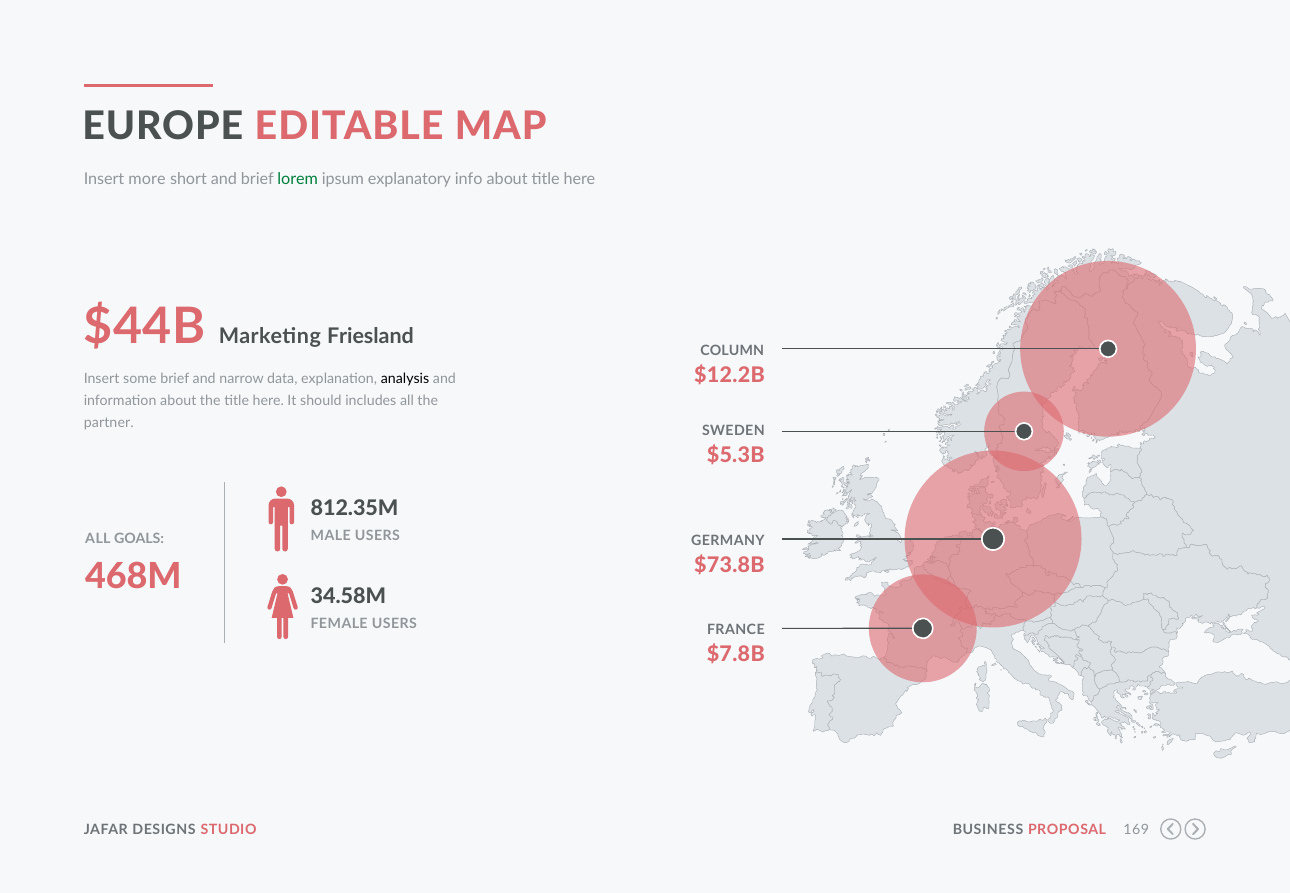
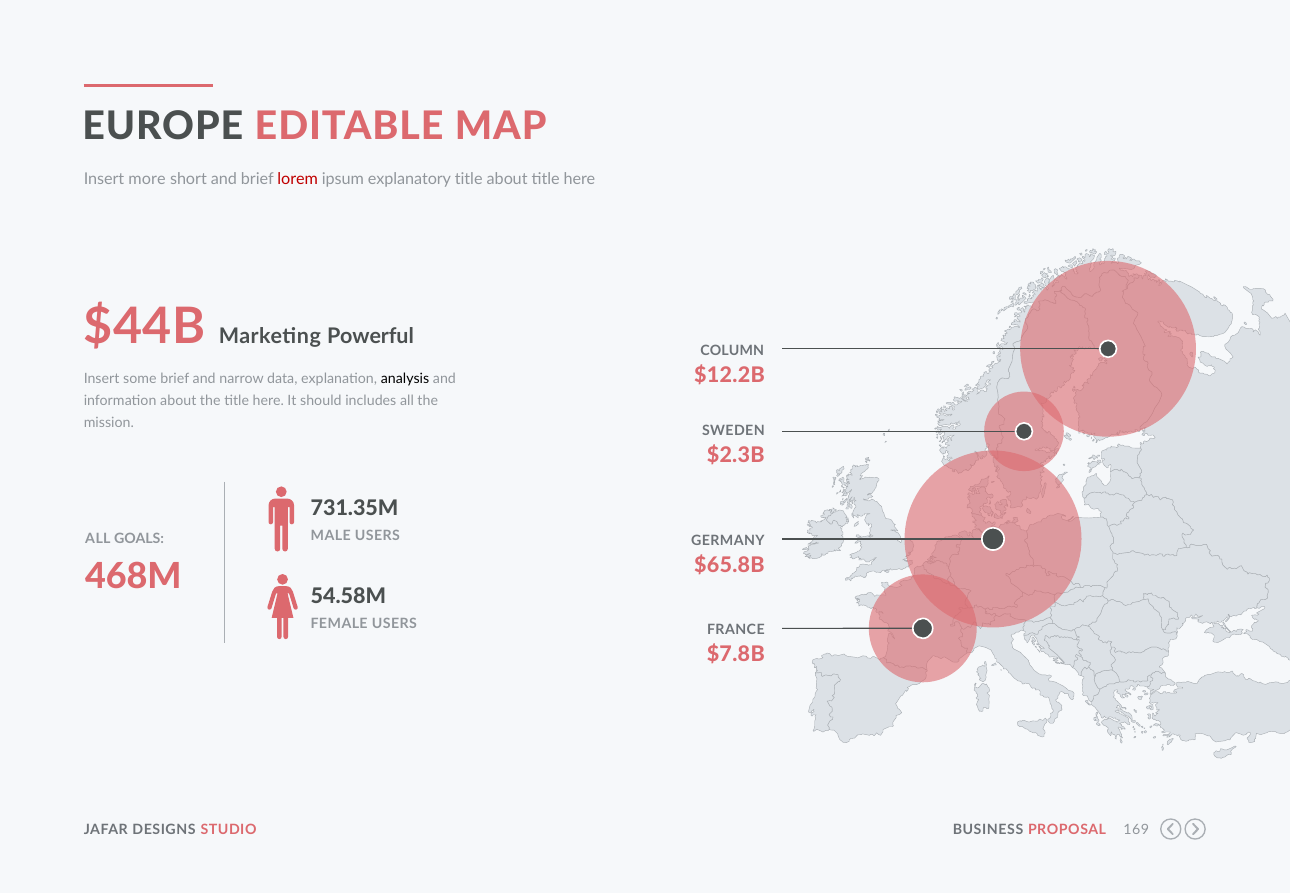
lorem colour: green -> red (298, 179)
explanatory info: info -> title (469, 179)
Friesland: Friesland -> Powerful (370, 337)
partner: partner -> mission (109, 423)
$5.3B: $5.3B -> $2.3B (736, 455)
812.35M: 812.35M -> 731.35M (355, 509)
$73.8B: $73.8B -> $65.8B (729, 565)
34.58M: 34.58M -> 54.58M (348, 596)
